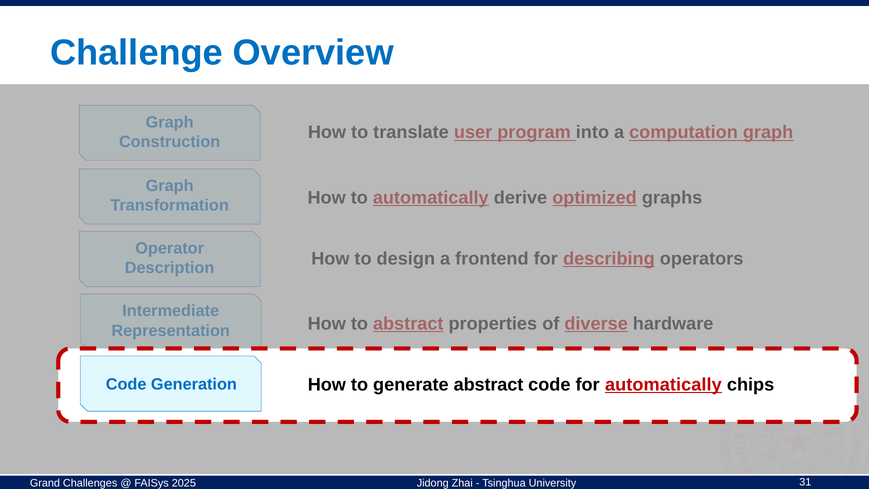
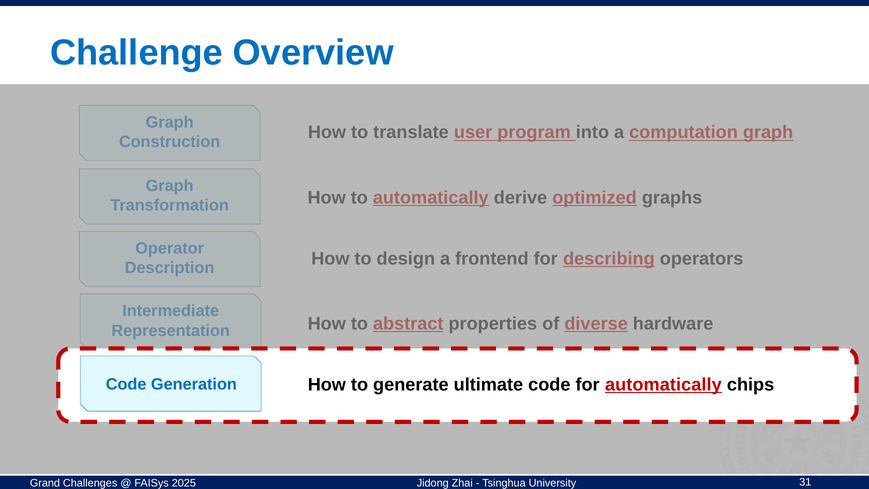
generate abstract: abstract -> ultimate (488, 385)
